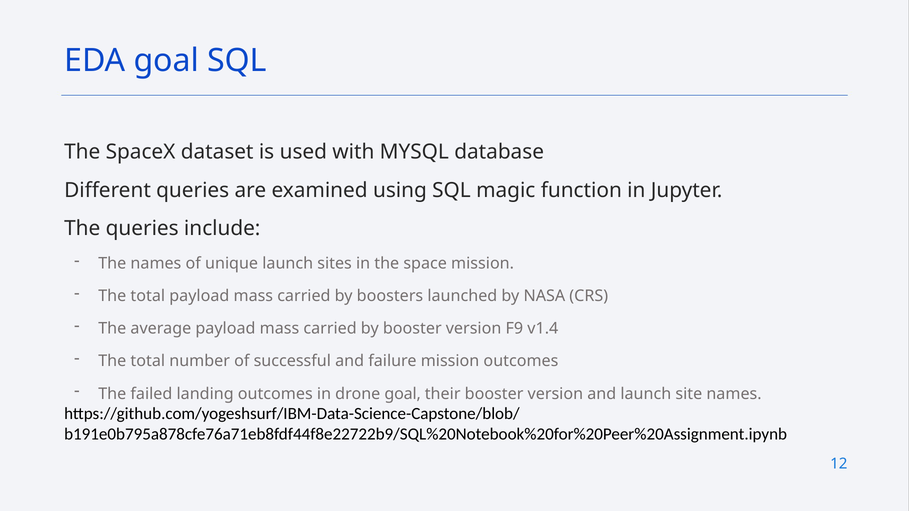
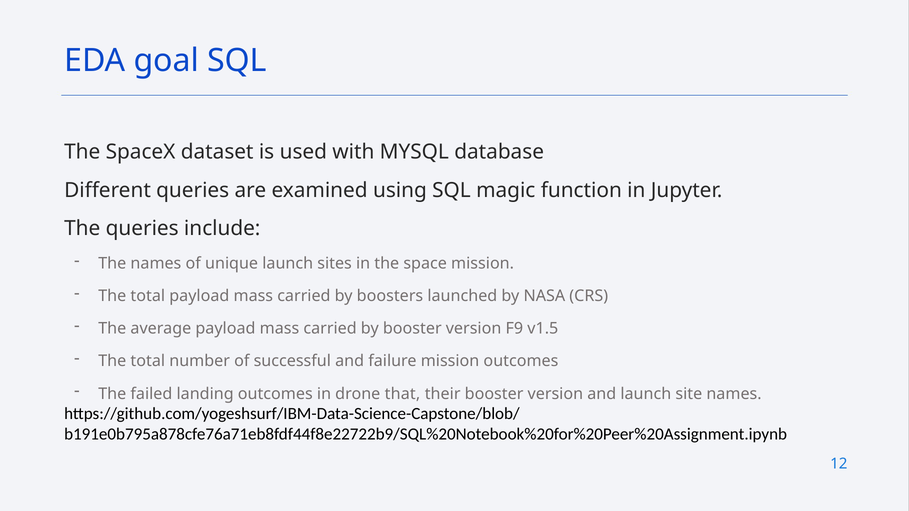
v1.4: v1.4 -> v1.5 (543, 329)
drone goal: goal -> that (402, 394)
